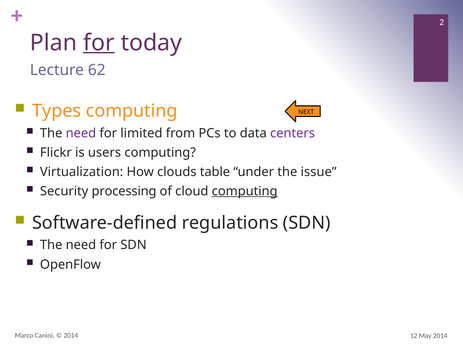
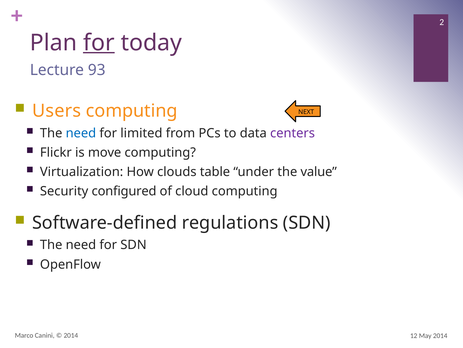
62: 62 -> 93 (97, 70)
Types: Types -> Users (57, 111)
need colour: purple -> blue (81, 133)
users: users -> move (105, 152)
issue: issue -> value (319, 171)
processing: processing -> configured (124, 191)
computing underline: present -> none (245, 191)
